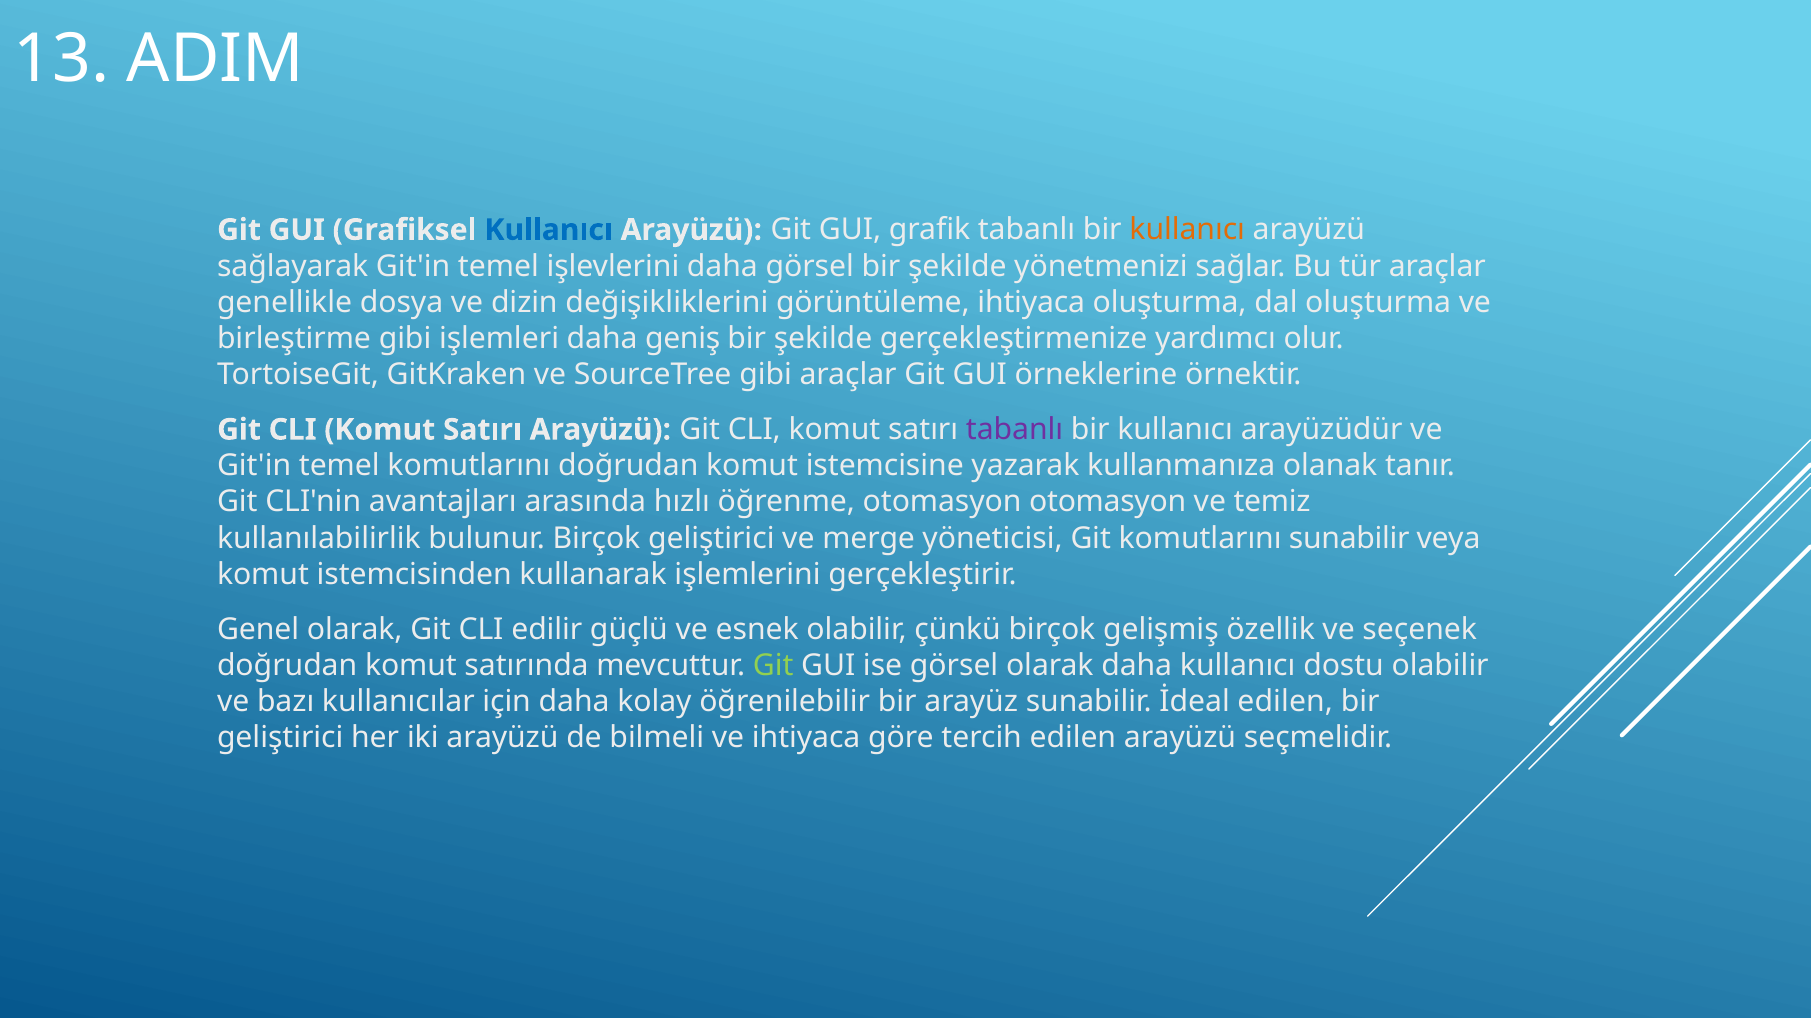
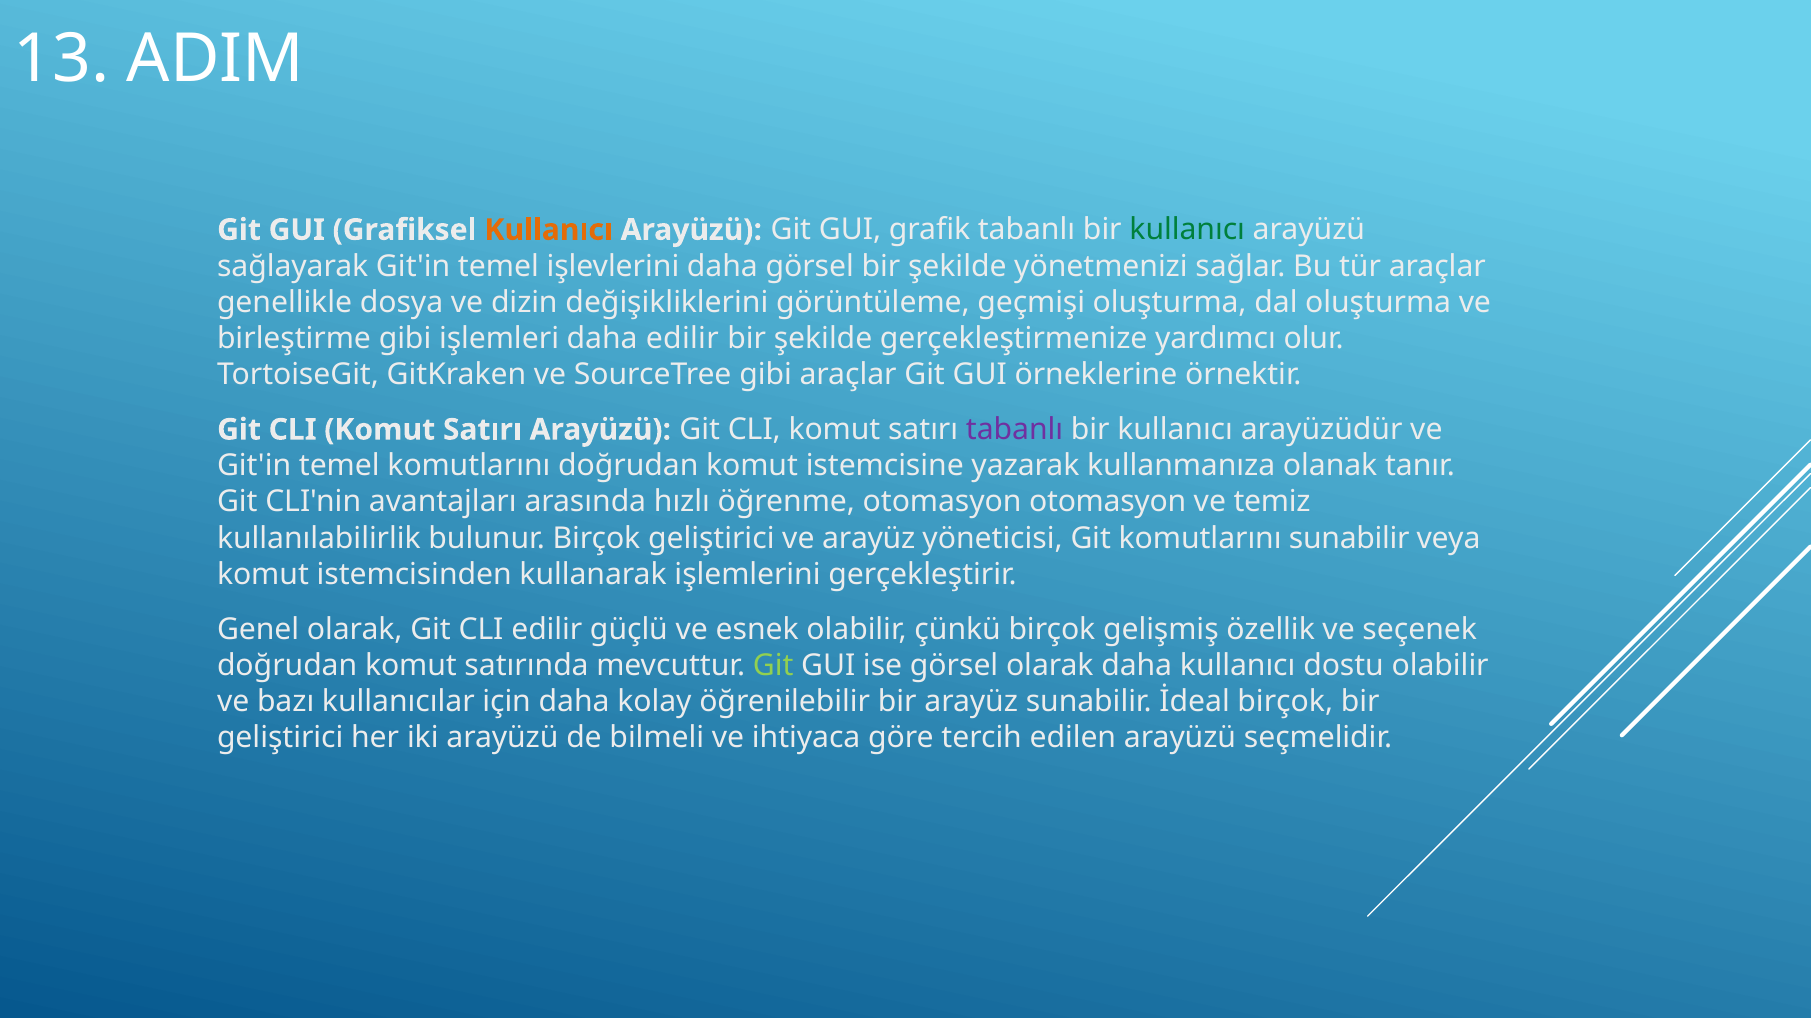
Kullanıcı colour: blue -> orange (549, 230)
kullanıcı colour: orange -> green (1187, 230)
görüntüleme ihtiyaca: ihtiyaca -> geçmişi (1031, 302)
daha geniş: geniş -> edilir (682, 339)
ve merge: merge -> arayüz (869, 539)
İdeal edilen: edilen -> birçok (1285, 702)
